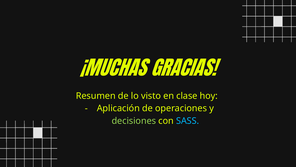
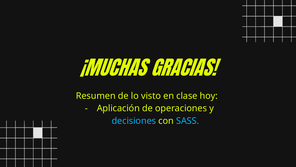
decisiones colour: light green -> light blue (134, 120)
